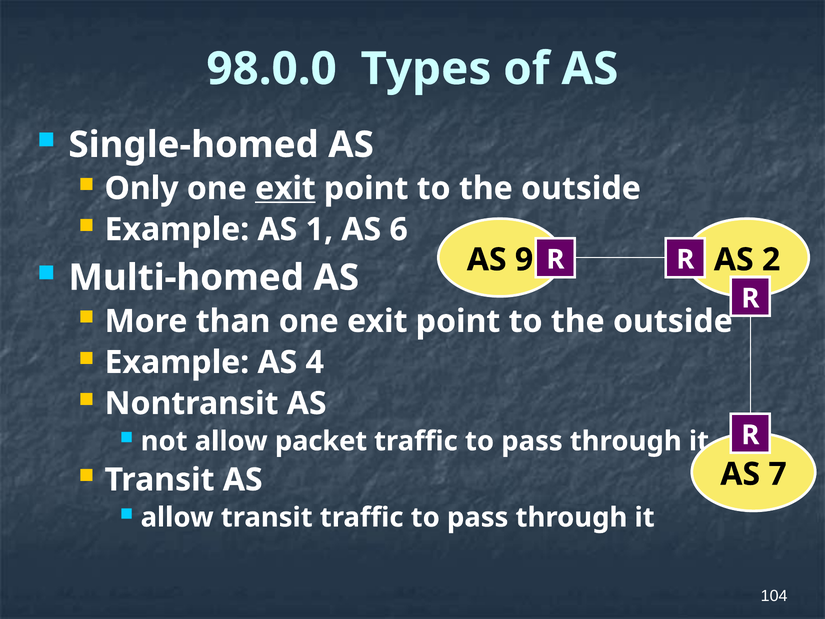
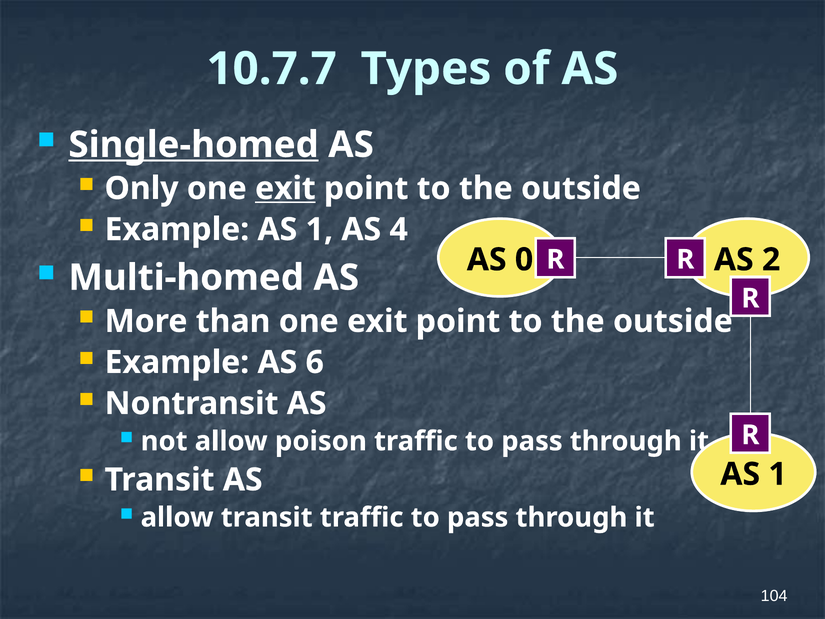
98.0.0: 98.0.0 -> 10.7.7 (272, 69)
Single-homed underline: none -> present (194, 145)
6: 6 -> 4 (399, 229)
9: 9 -> 0 (524, 260)
4: 4 -> 6 (315, 362)
packet: packet -> poison (321, 441)
7: 7 -> 1 (778, 474)
